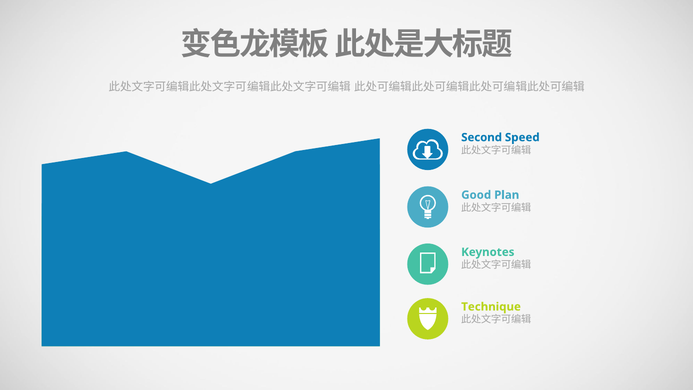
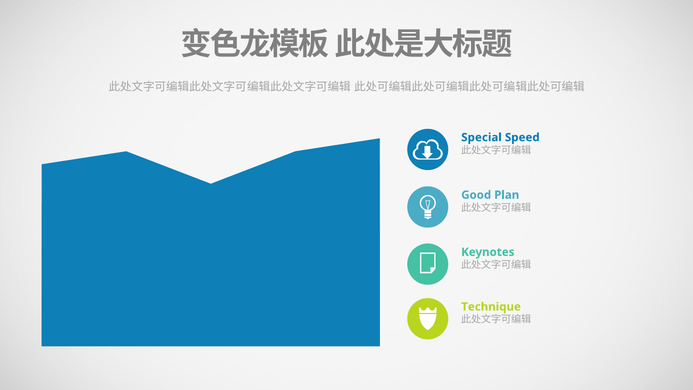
Second: Second -> Special (482, 137)
